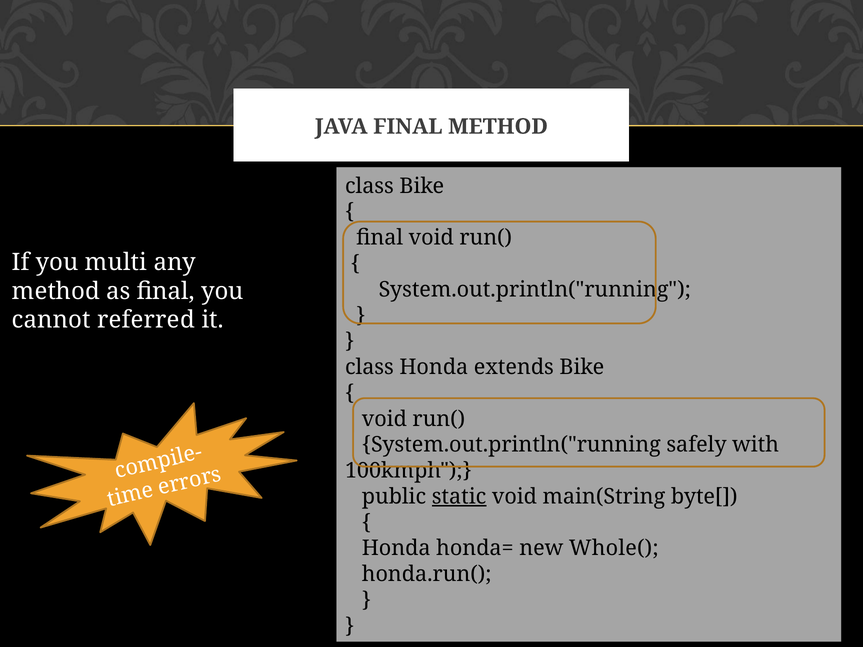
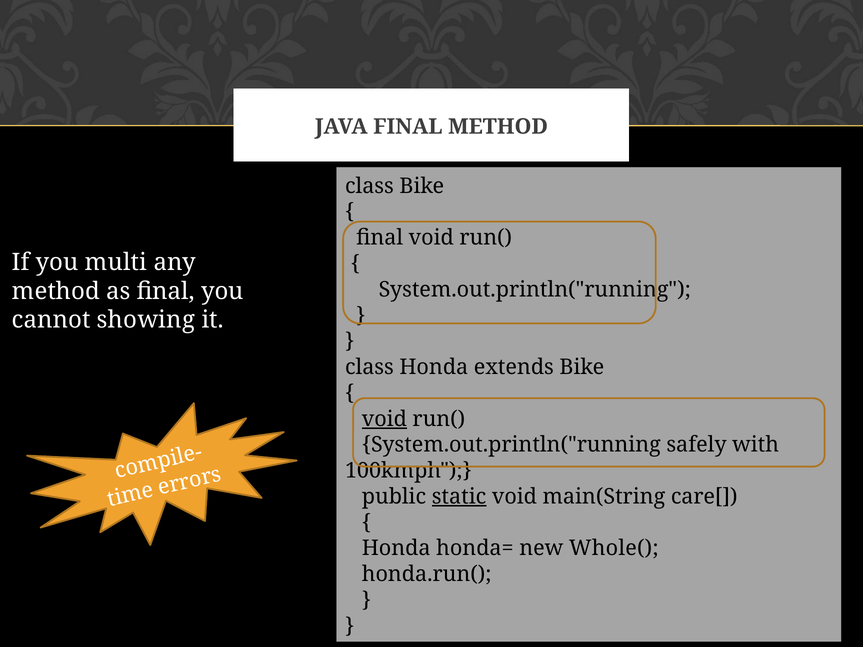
referred: referred -> showing (146, 320)
void underline: none -> present (384, 419)
byte[: byte[ -> care[ (704, 497)
